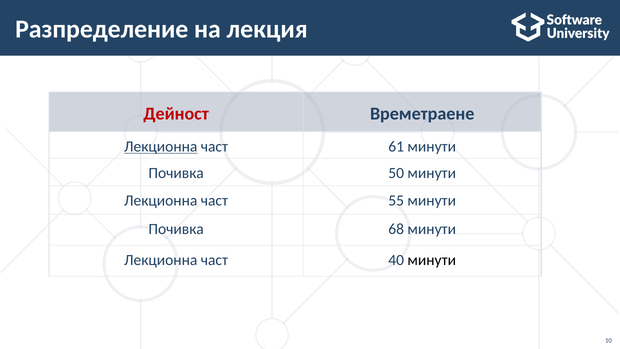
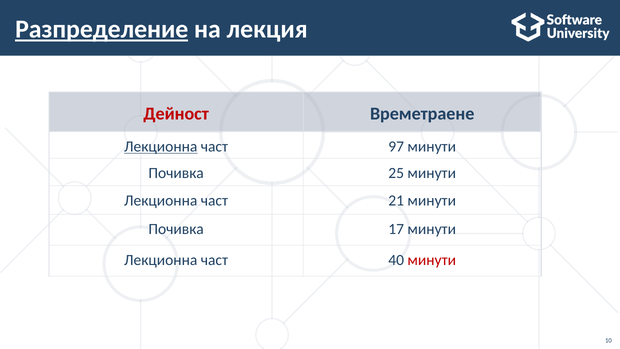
Разпределение underline: none -> present (102, 29)
61: 61 -> 97 (396, 147)
50: 50 -> 25 (396, 173)
55: 55 -> 21 (396, 201)
68: 68 -> 17 (396, 229)
минути colour: black -> red (432, 260)
